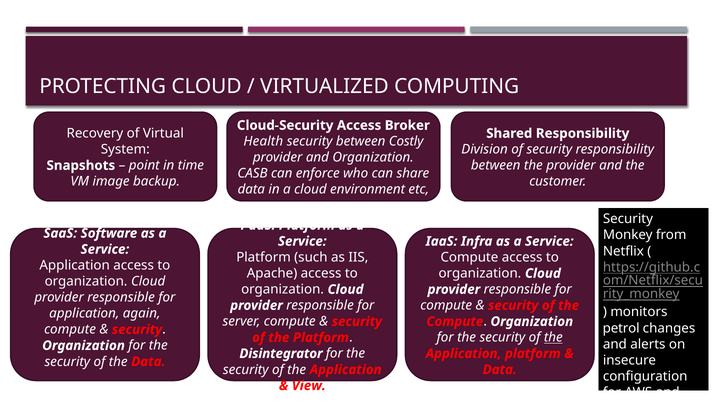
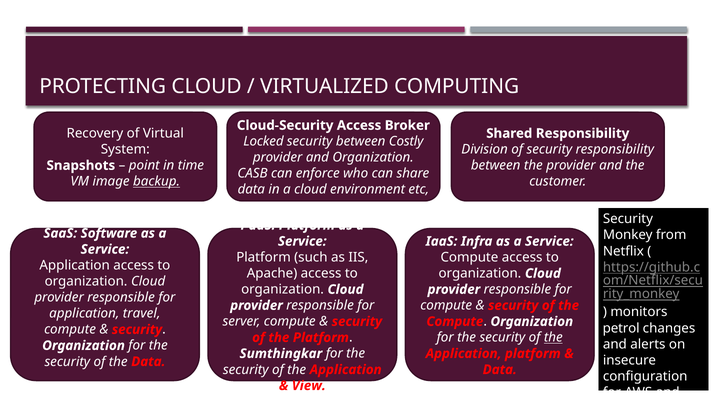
Health: Health -> Locked (263, 141)
backup underline: none -> present (157, 182)
again: again -> travel (142, 314)
Disintegrator: Disintegrator -> Sumthingkar (281, 354)
